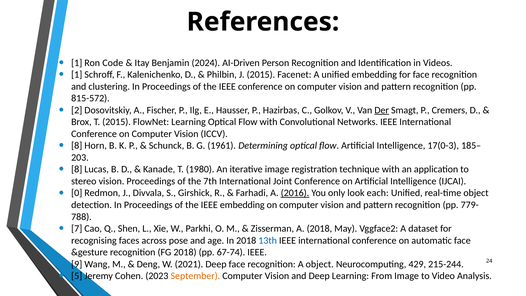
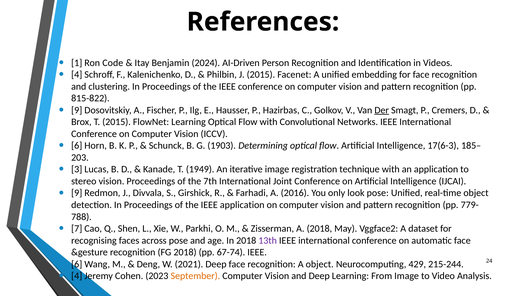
1: 1 -> 4 (77, 75)
815-572: 815-572 -> 815-822 (90, 98)
2: 2 -> 9 (77, 110)
8: 8 -> 6 (77, 146)
1961: 1961 -> 1903 (222, 146)
17(0-3: 17(0-3 -> 17(6-3 (443, 146)
8: 8 -> 3 (77, 169)
1980: 1980 -> 1949 (200, 169)
0: 0 -> 9 (77, 193)
2016 underline: present -> none (295, 193)
look each: each -> pose (378, 193)
IEEE embedding: embedding -> application (242, 205)
13th colour: blue -> purple (268, 240)
9: 9 -> 6 (77, 264)
5: 5 -> 4 (77, 276)
